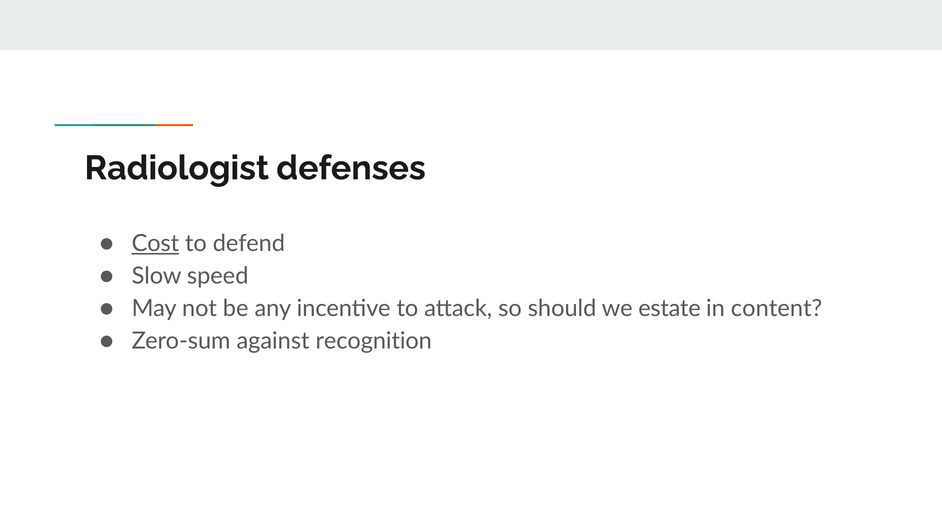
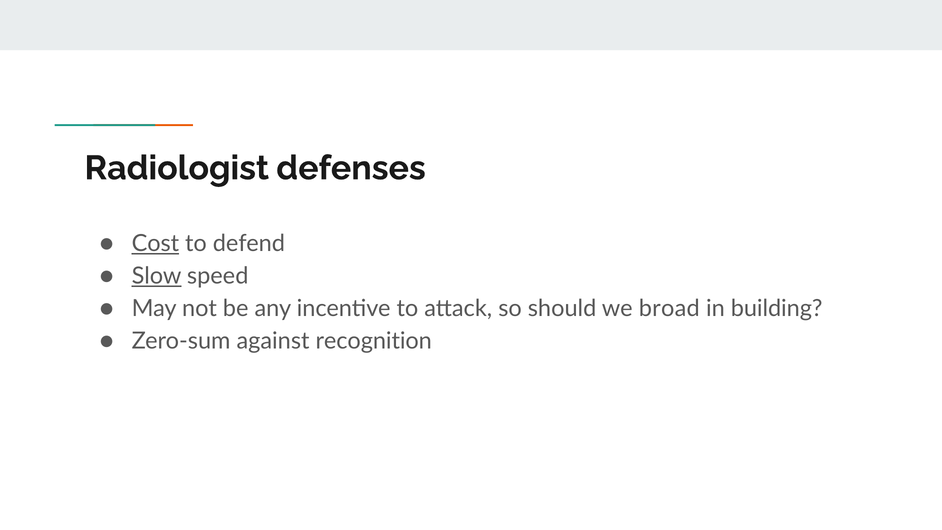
Slow underline: none -> present (157, 276)
estate: estate -> broad (669, 309)
content: content -> building (777, 309)
